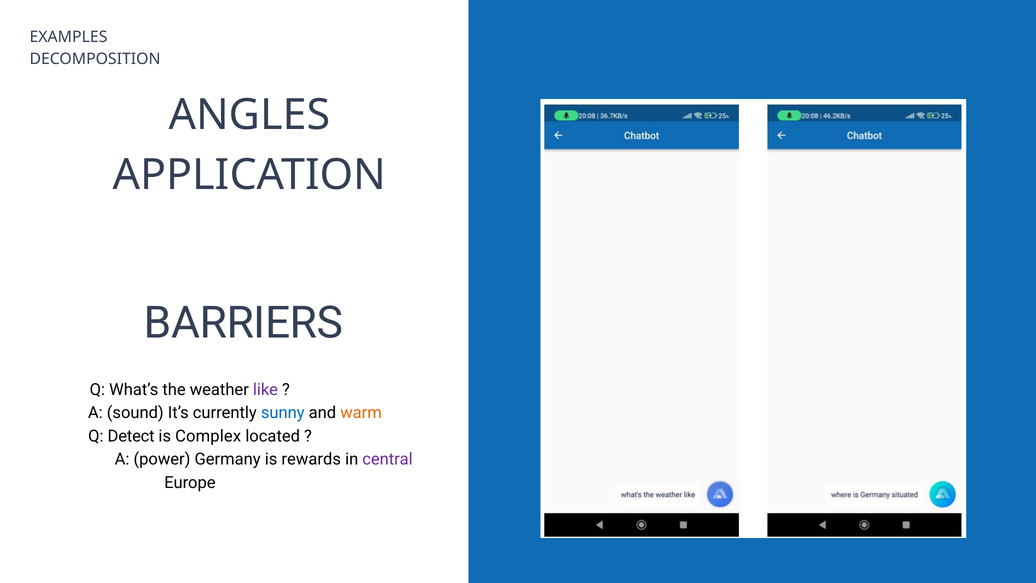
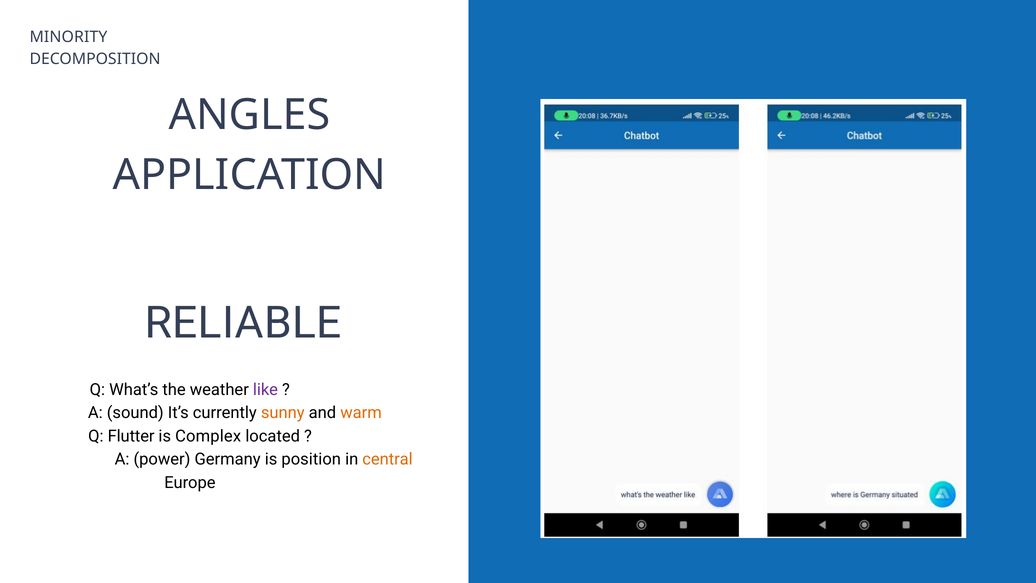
EXAMPLES: EXAMPLES -> MINORITY (68, 37)
BARRIERS: BARRIERS -> RELIABLE (243, 323)
sunny colour: blue -> orange (283, 413)
Detect: Detect -> Flutter (131, 436)
rewards: rewards -> position (311, 459)
central colour: purple -> orange (388, 459)
